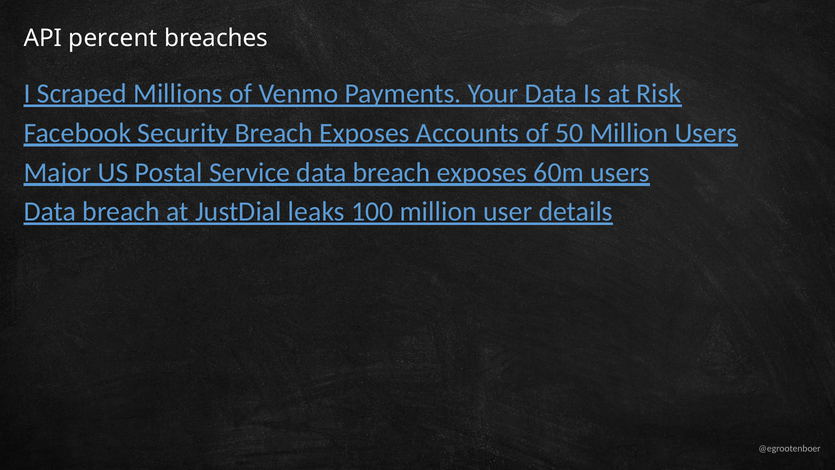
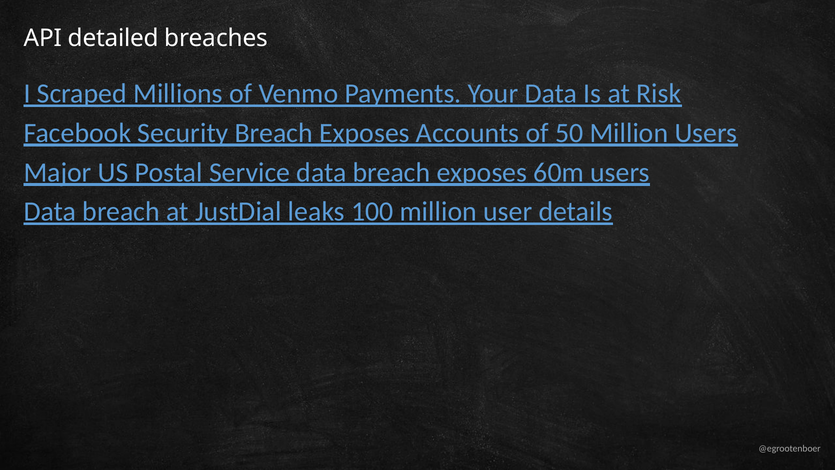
percent: percent -> detailed (113, 38)
